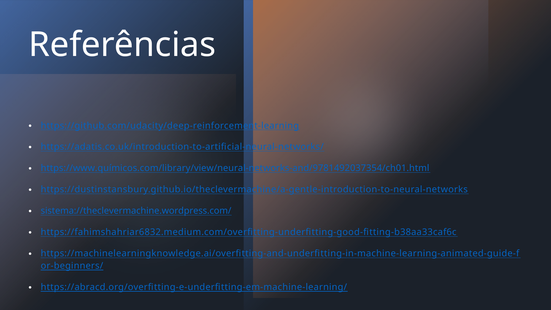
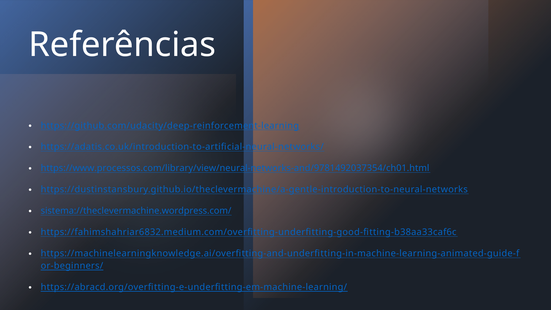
https://www.químicos.com/library/view/neural-networks-and/9781492037354/ch01.html: https://www.químicos.com/library/view/neural-networks-and/9781492037354/ch01.html -> https://www.processos.com/library/view/neural-networks-and/9781492037354/ch01.html (235, 168)
